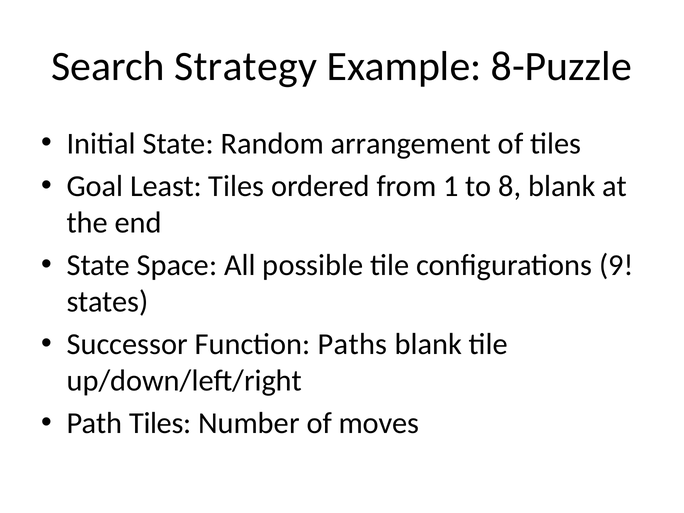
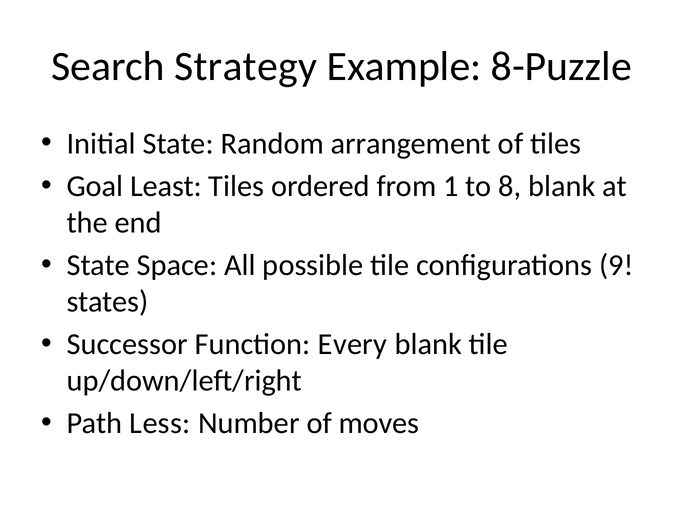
Paths: Paths -> Every (352, 344)
Path Tiles: Tiles -> Less (160, 423)
